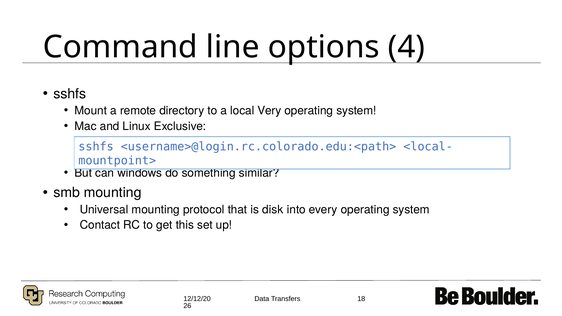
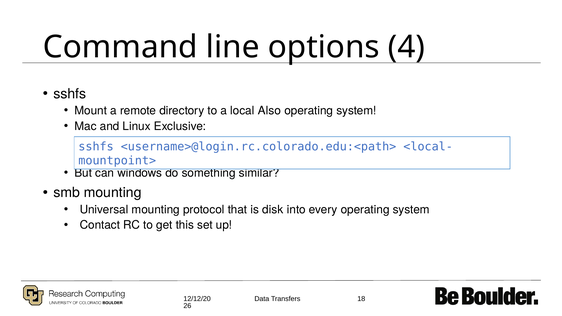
Very: Very -> Also (269, 111)
